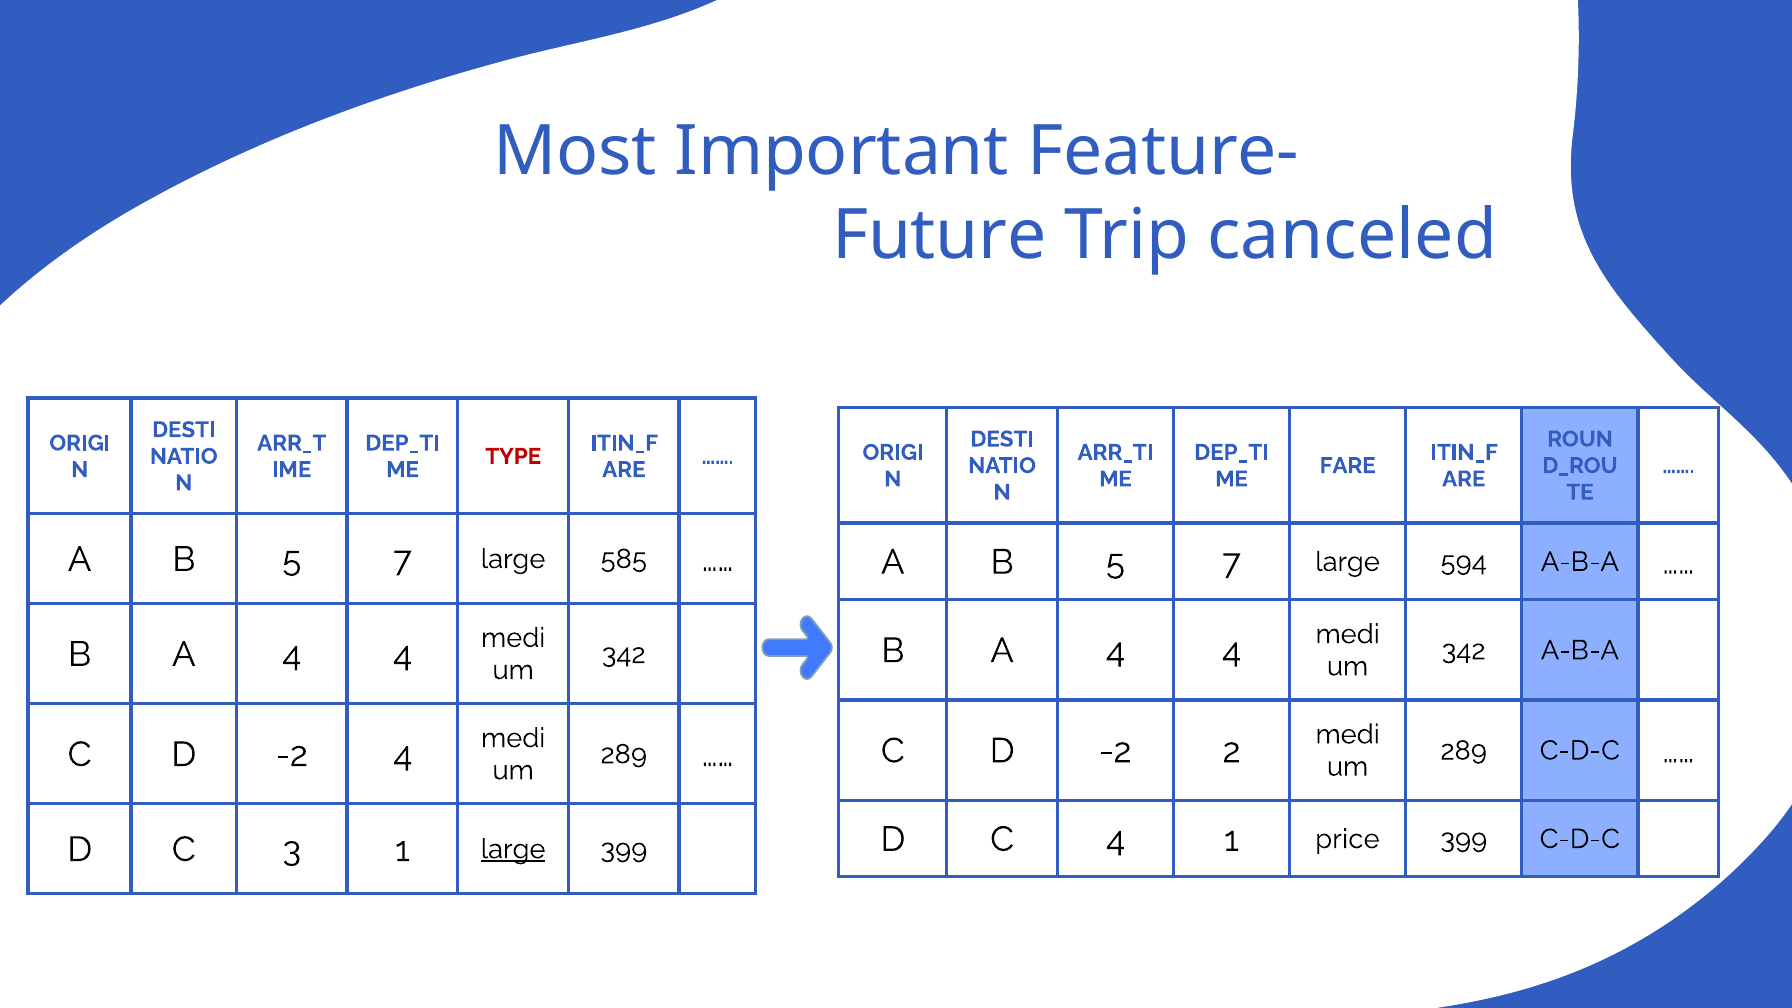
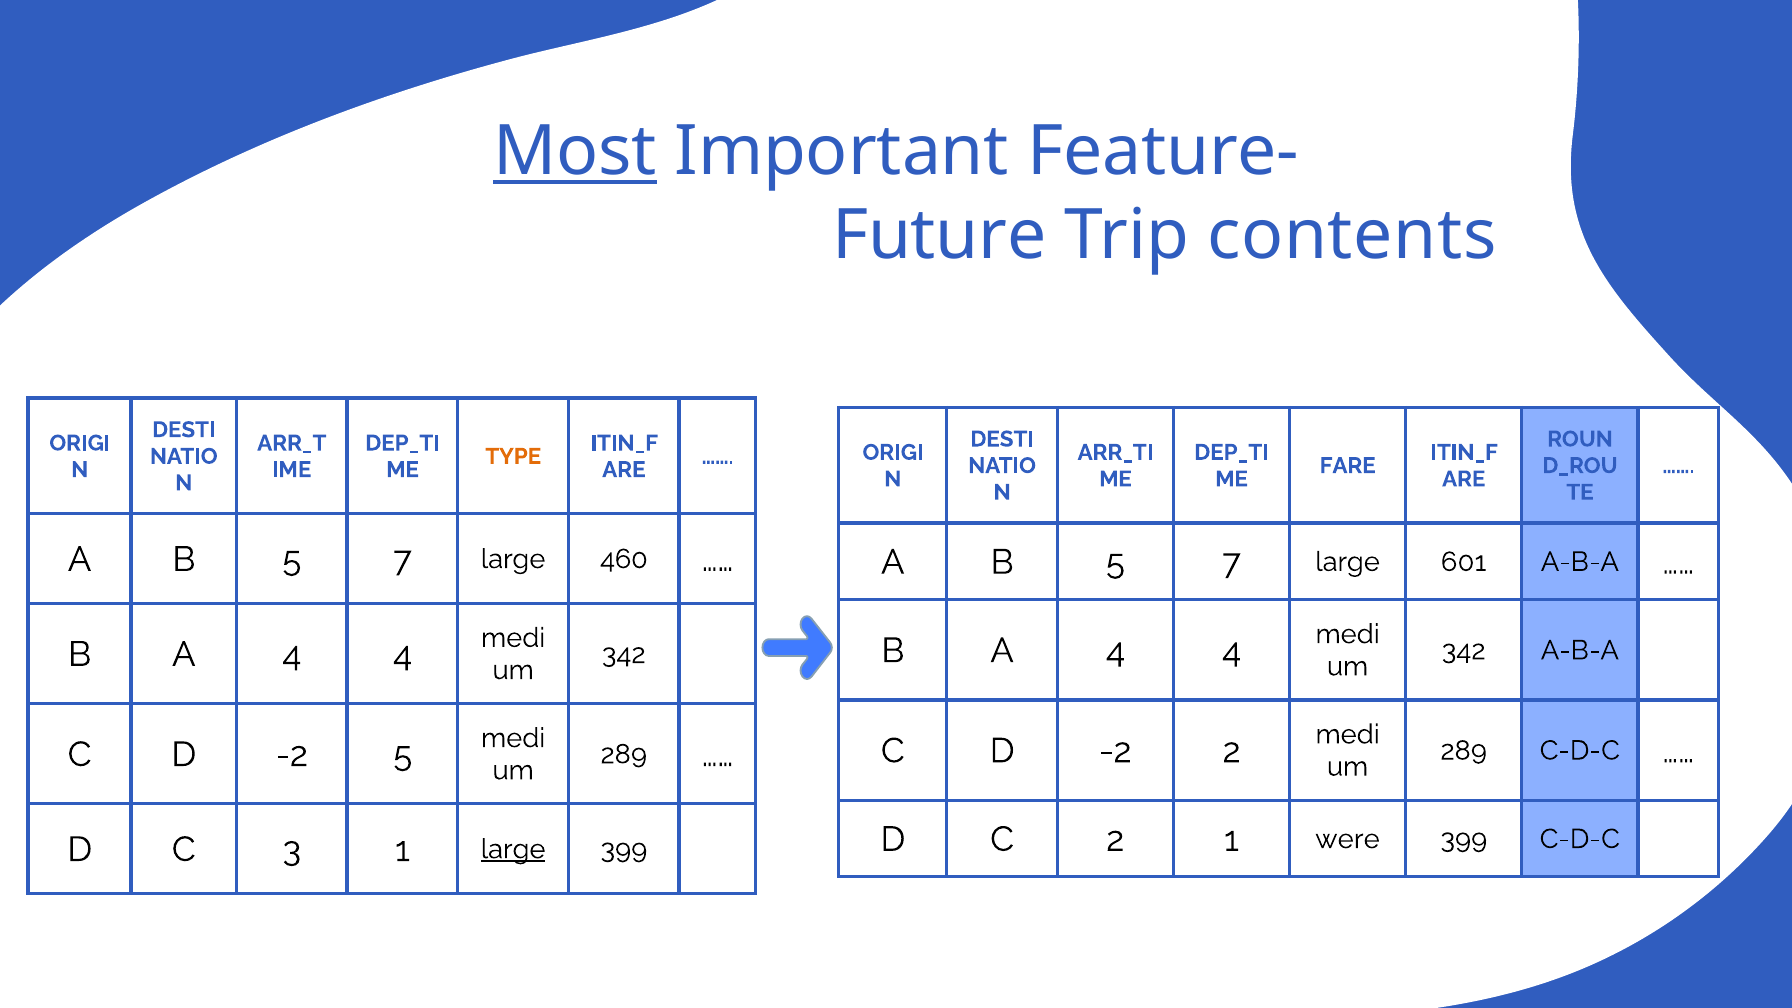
Most underline: none -> present (575, 152)
canceled: canceled -> contents (1352, 235)
TYPE colour: red -> orange (513, 456)
585: 585 -> 460 (624, 559)
594: 594 -> 601 (1464, 562)
-2 4: 4 -> 5 (403, 755)
C 4: 4 -> 2 (1115, 839)
price: price -> were (1347, 839)
